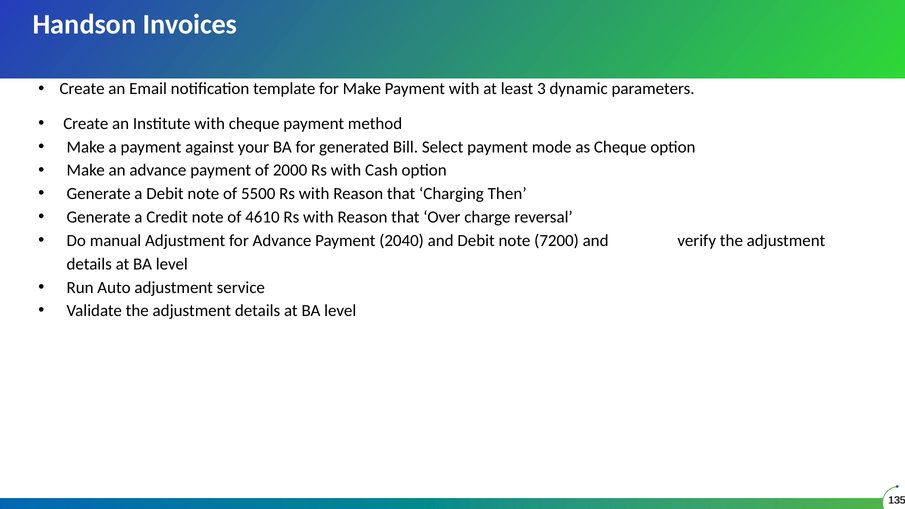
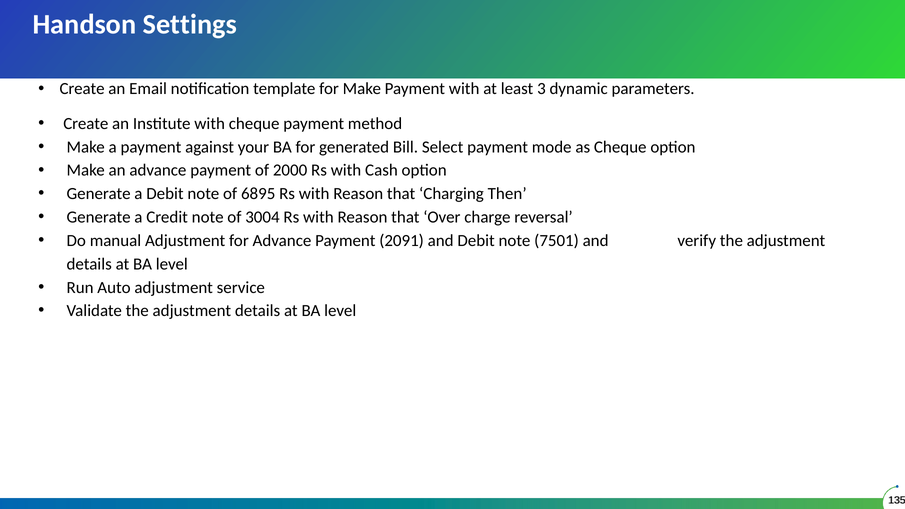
Invoices: Invoices -> Settings (190, 25)
5500: 5500 -> 6895 (258, 194)
4610: 4610 -> 3004 (262, 217)
2040: 2040 -> 2091 (402, 241)
7200: 7200 -> 7501 (557, 241)
